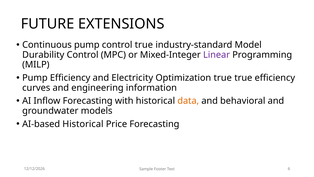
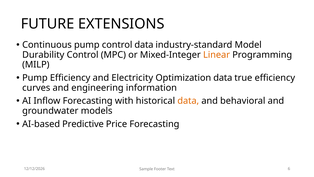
control true: true -> data (144, 45)
Linear colour: purple -> orange (217, 55)
Optimization true: true -> data (223, 78)
AI-based Historical: Historical -> Predictive (83, 124)
